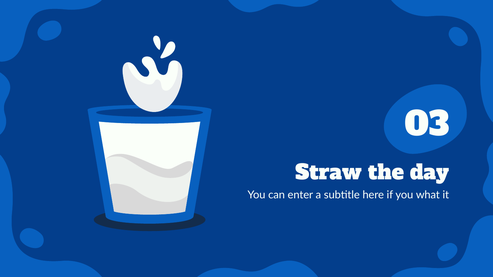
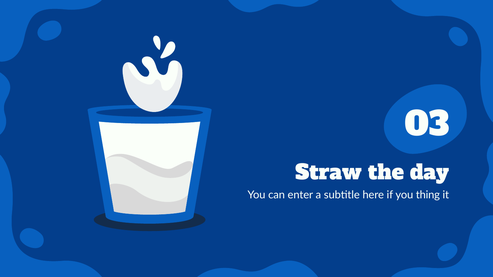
what: what -> thing (428, 195)
